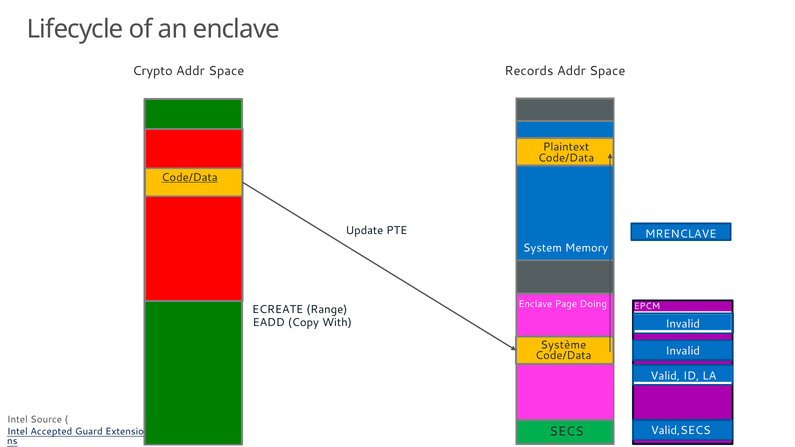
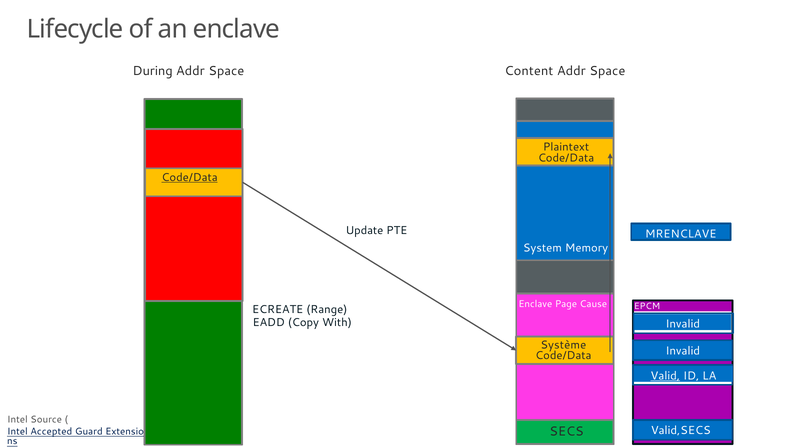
Crypto: Crypto -> During (153, 71)
Records: Records -> Content (529, 71)
Doing: Doing -> Cause (593, 304)
Valid underline: none -> present (665, 376)
